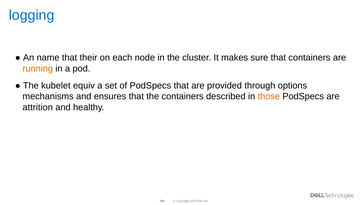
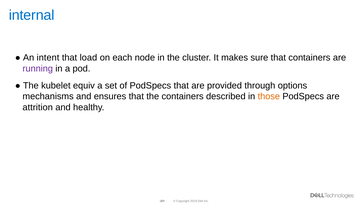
logging: logging -> internal (32, 15)
name: name -> intent (48, 58)
their: their -> load (88, 58)
running colour: orange -> purple (38, 68)
